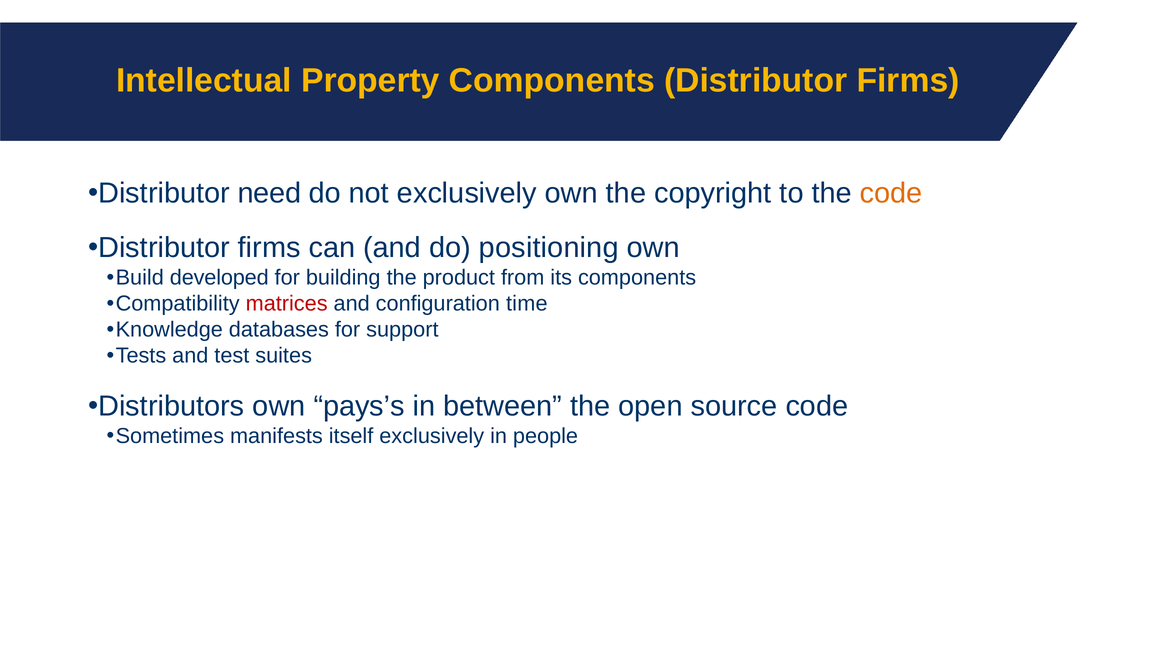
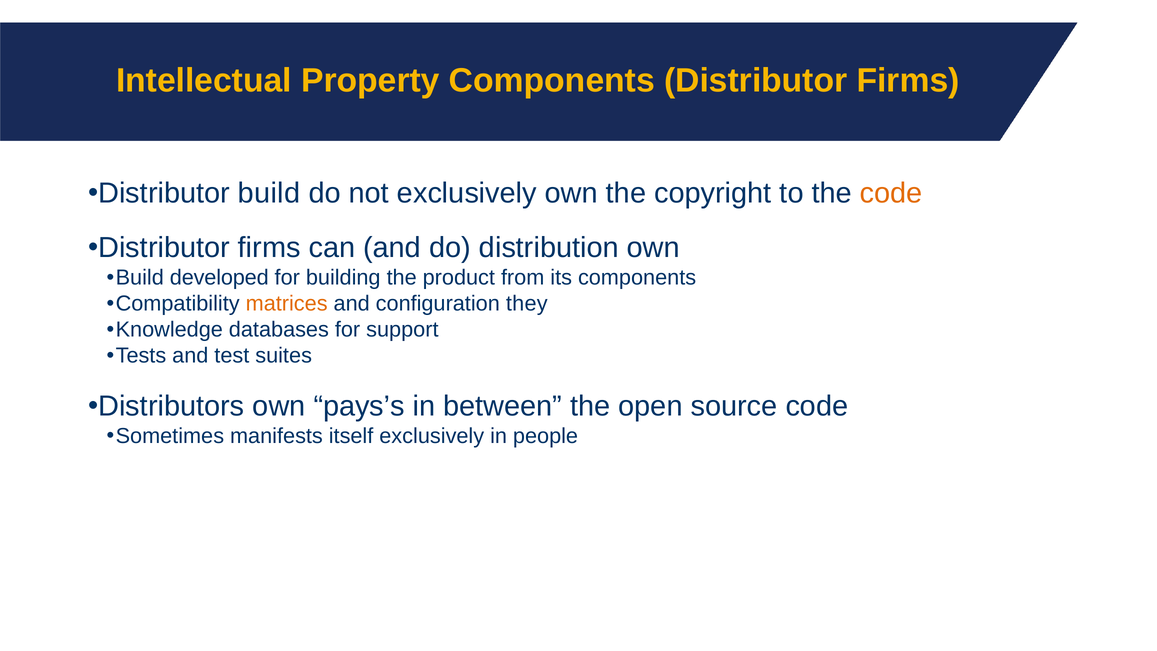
Distributor need: need -> build (269, 193)
positioning: positioning -> distribution (549, 248)
matrices colour: red -> orange (287, 304)
time: time -> they (527, 304)
